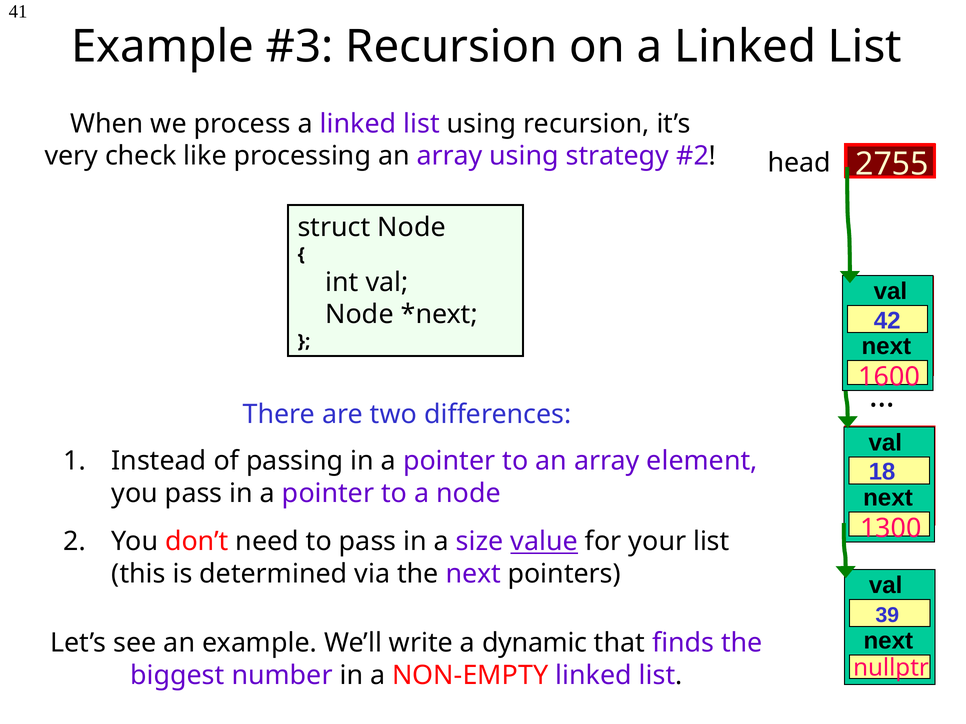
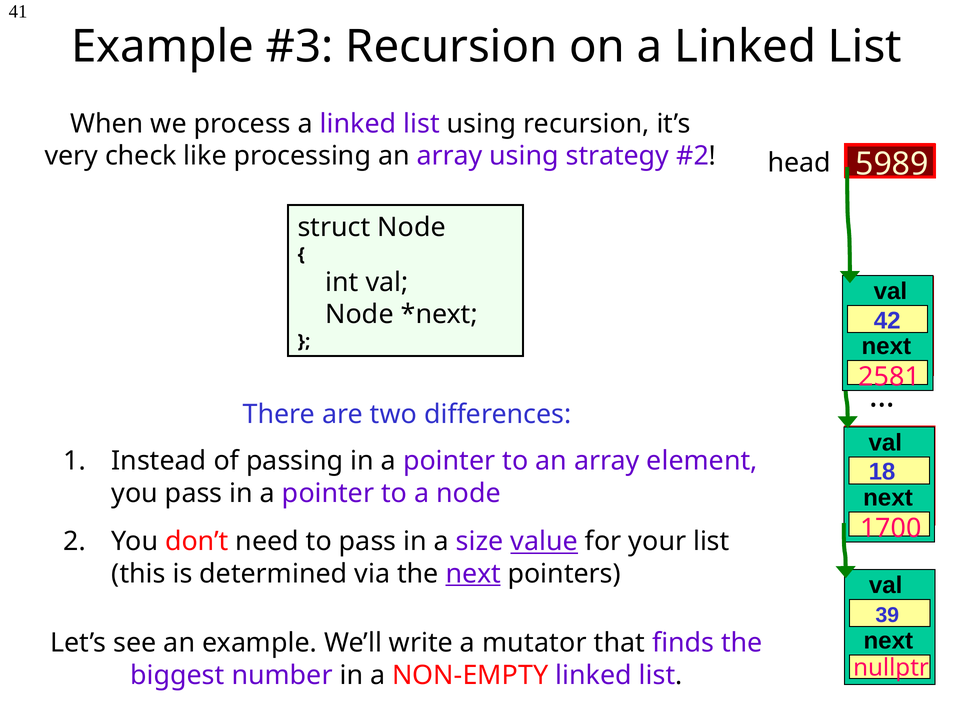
2755: 2755 -> 5989 (892, 164)
1600: 1600 -> 2581 (889, 377)
1300: 1300 -> 1700 (891, 529)
next underline: none -> present (473, 574)
dynamic: dynamic -> mutator (534, 644)
